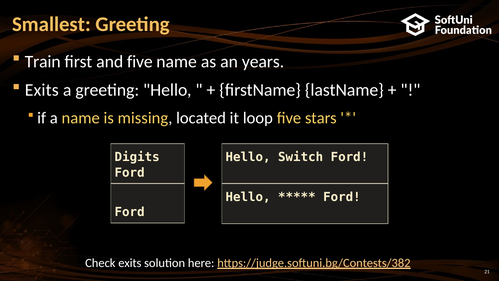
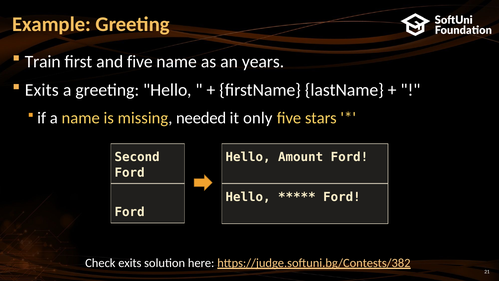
Smallest: Smallest -> Example (51, 24)
located: located -> needed (201, 118)
loop: loop -> only (258, 118)
Digits: Digits -> Second (137, 157)
Switch: Switch -> Amount (301, 157)
